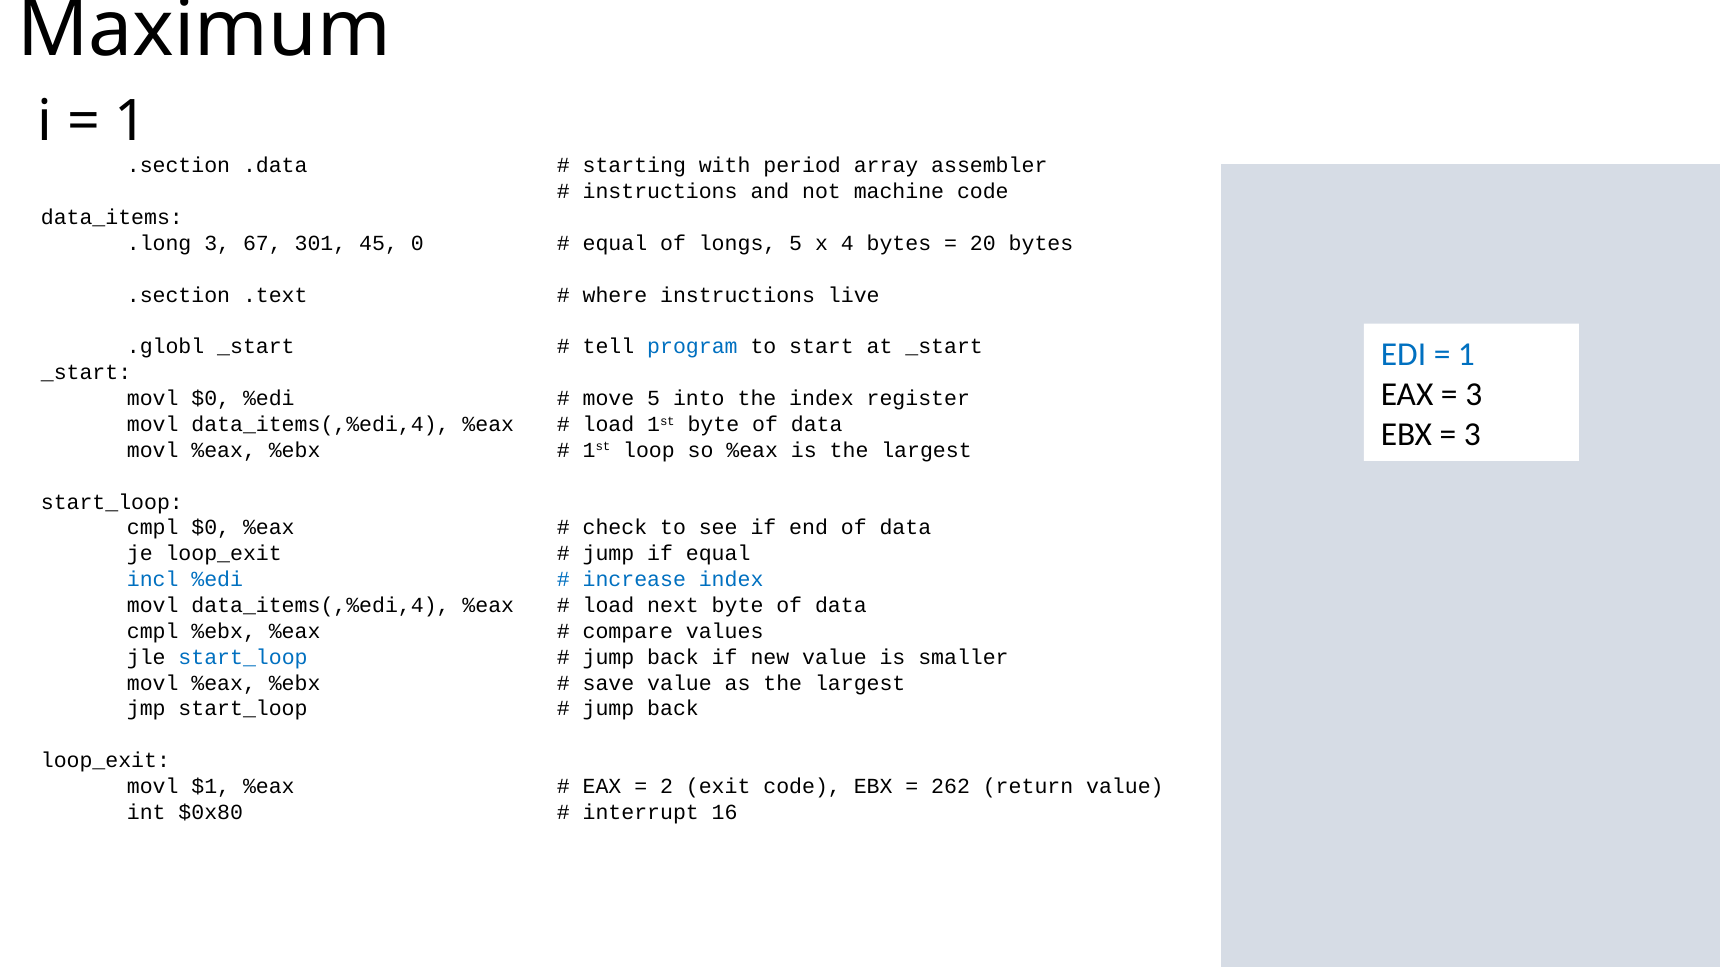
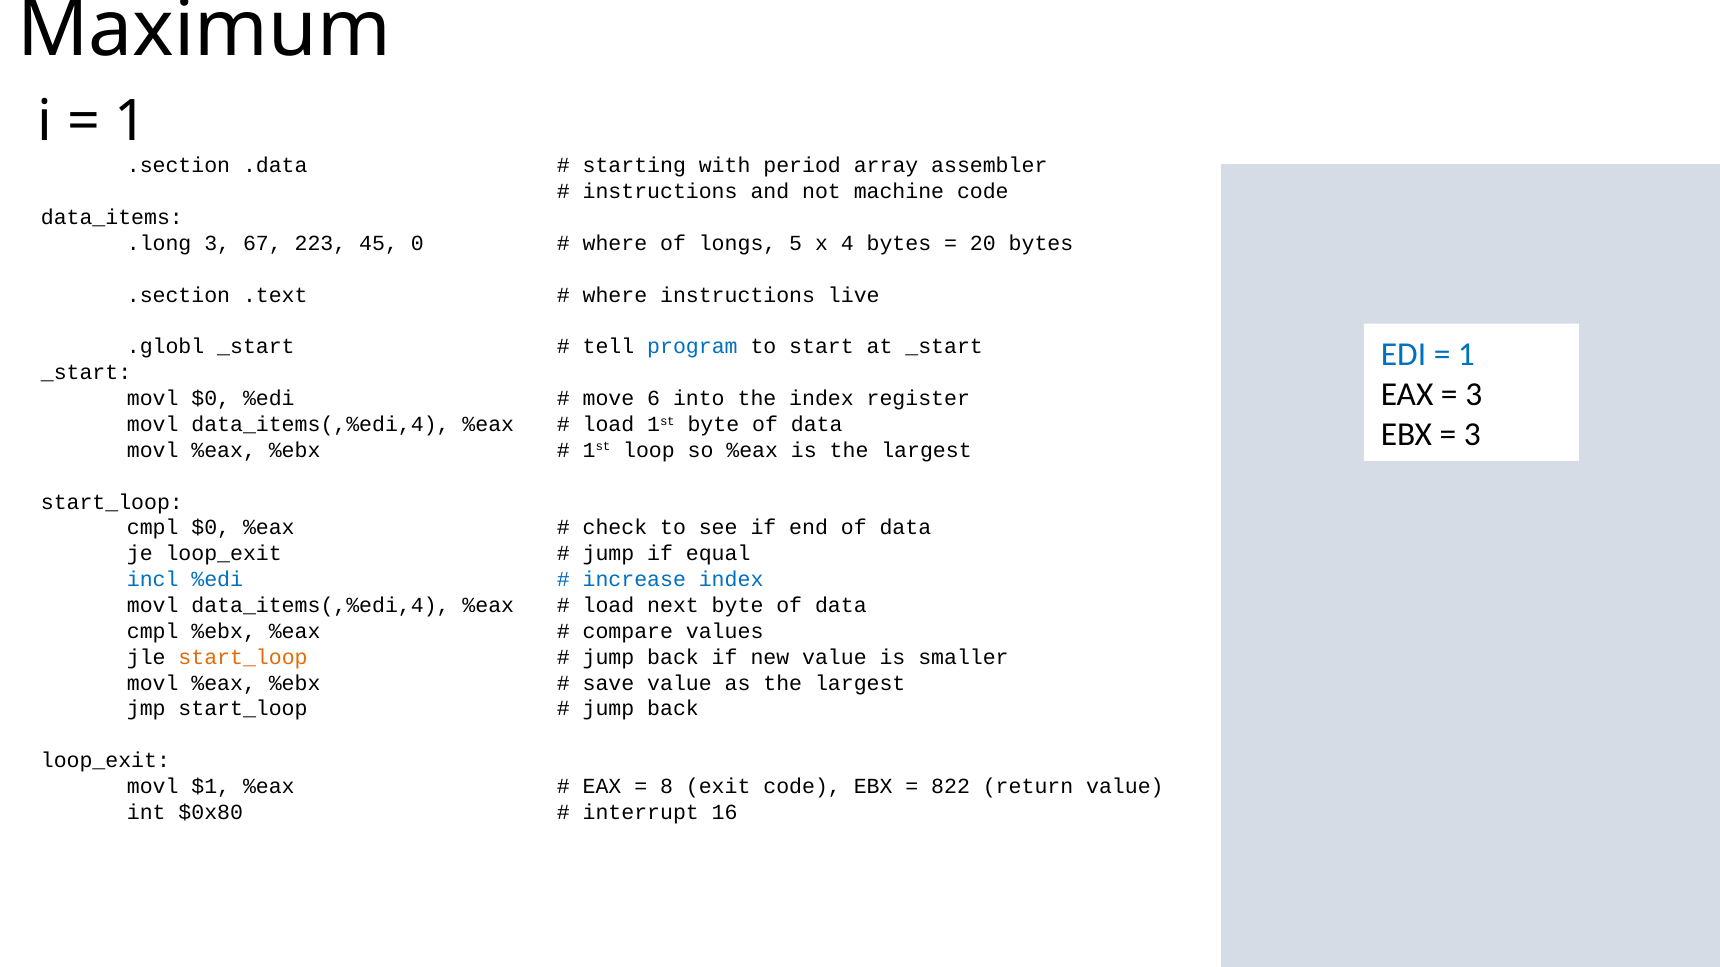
301: 301 -> 223 (321, 244)
equal: equal -> where (615, 244)
move 5: 5 -> 6 (654, 399)
start_loop colour: blue -> orange (243, 657)
2: 2 -> 8 (667, 787)
262: 262 -> 822 (951, 787)
